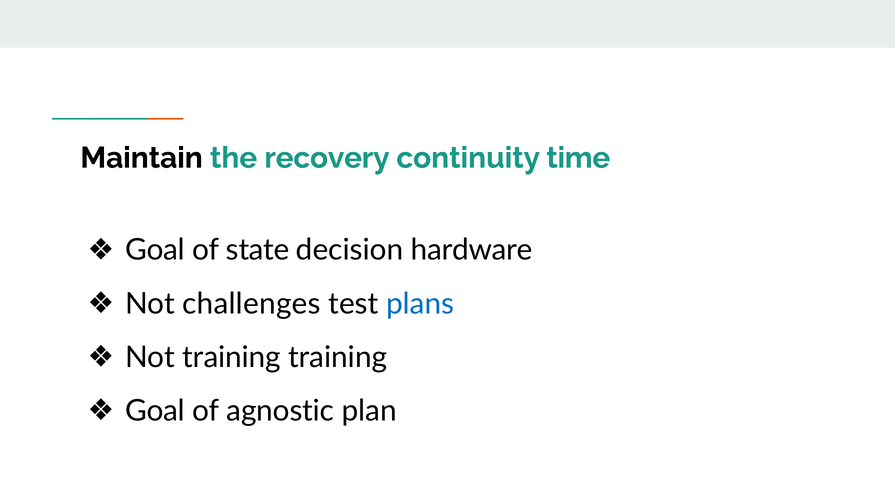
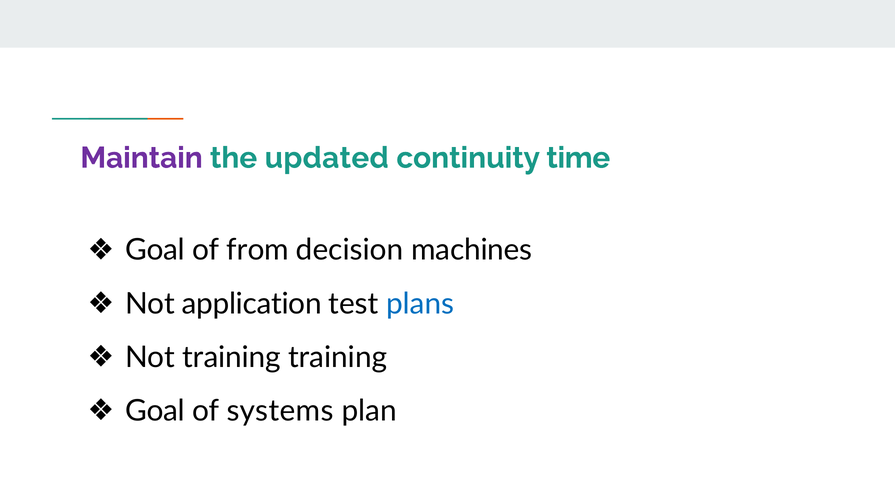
Maintain colour: black -> purple (142, 158)
recovery: recovery -> updated (327, 158)
state: state -> from (258, 250)
hardware: hardware -> machines (472, 250)
challenges: challenges -> application (252, 304)
agnostic: agnostic -> systems (280, 411)
